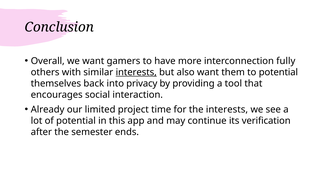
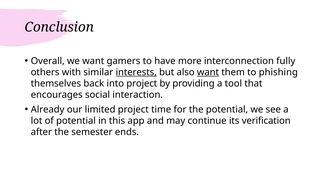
want underline: none -> present (208, 72)
to potential: potential -> phishing (278, 72)
into privacy: privacy -> project (142, 84)
the interests: interests -> potential (227, 110)
